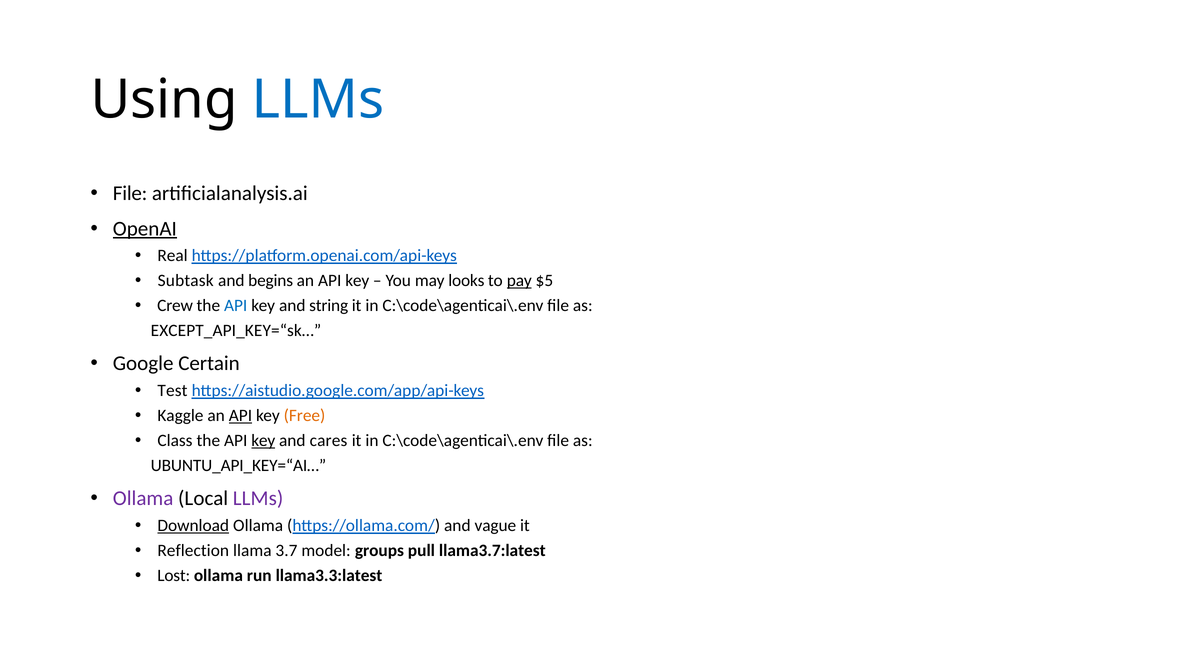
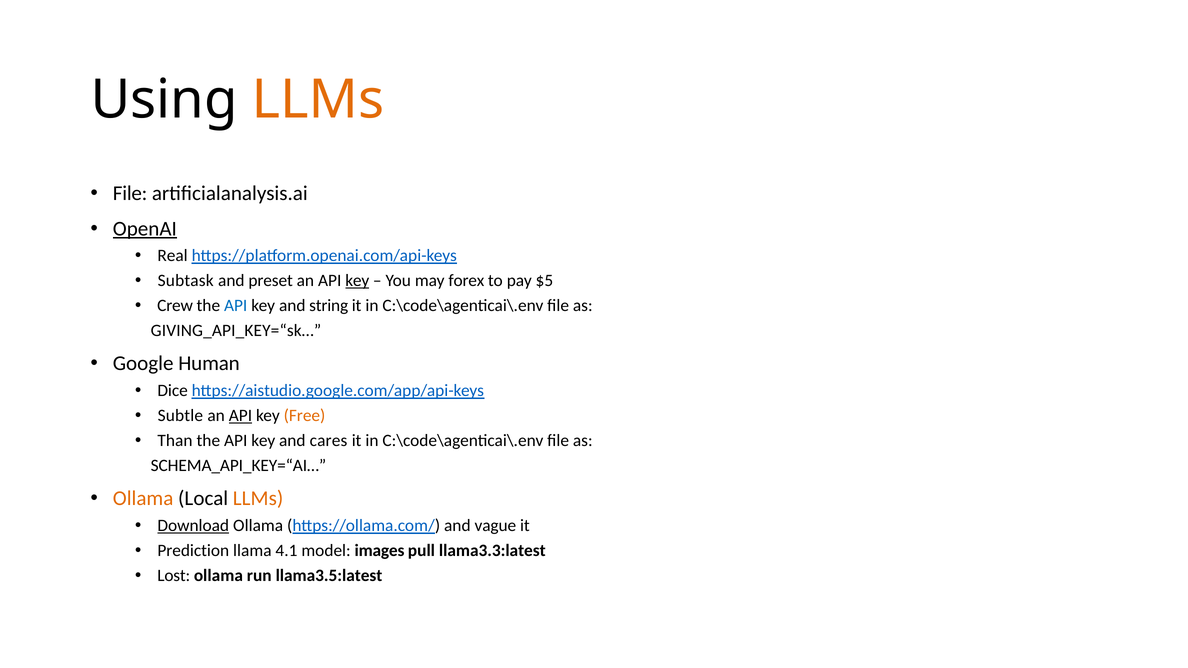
LLMs colour: blue -> orange (318, 100)
begins: begins -> preset (271, 281)
key underline: none -> present (357, 281)
looks: looks -> forex (466, 281)
pay underline: present -> none (519, 281)
EXCEPT_API_KEY=“sk…: EXCEPT_API_KEY=“sk… -> GIVING_API_KEY=“sk… (236, 331)
Certain: Certain -> Human (209, 364)
Test: Test -> Dice (173, 391)
Kaggle: Kaggle -> Subtle (180, 416)
Class: Class -> Than (175, 441)
key underline: present -> none (263, 441)
UBUNTU_API_KEY=“AI…: UBUNTU_API_KEY=“AI… -> SCHEMA_API_KEY=“AI… (238, 466)
Ollama colour: purple -> orange (143, 499)
LLMs colour: purple -> orange (258, 499)
Reflection: Reflection -> Prediction (193, 551)
3.7: 3.7 -> 4.1 (286, 551)
groups: groups -> images (379, 551)
llama3.7:latest: llama3.7:latest -> llama3.3:latest (492, 551)
llama3.3:latest: llama3.3:latest -> llama3.5:latest (329, 576)
